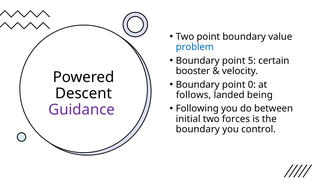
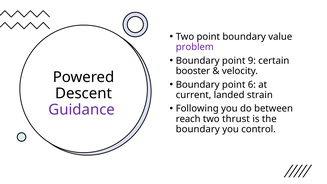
problem colour: blue -> purple (195, 47)
5: 5 -> 9 (252, 61)
0: 0 -> 6 (252, 85)
follows: follows -> current (194, 95)
being: being -> strain (260, 95)
initial: initial -> reach (188, 119)
forces: forces -> thrust (236, 119)
